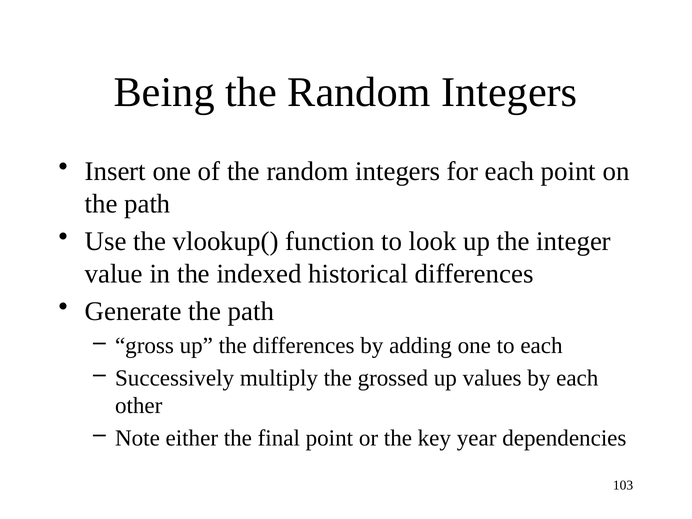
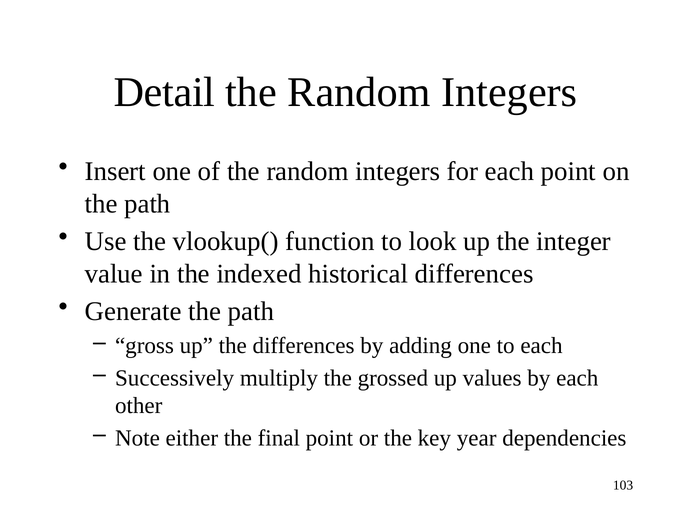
Being: Being -> Detail (164, 92)
